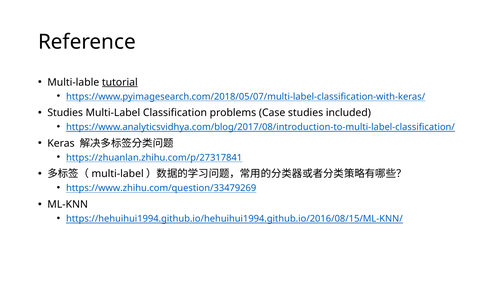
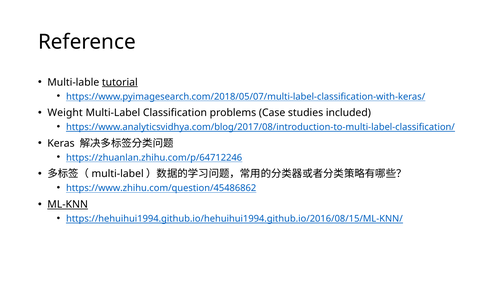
Studies: Studies -> Weight (65, 113)
https://zhuanlan.zhihu.com/p/27317841: https://zhuanlan.zhihu.com/p/27317841 -> https://zhuanlan.zhihu.com/p/64712246 (154, 157)
https://www.zhihu.com/question/33479269: https://www.zhihu.com/question/33479269 -> https://www.zhihu.com/question/45486862 (161, 188)
ML-KNN underline: none -> present (68, 204)
